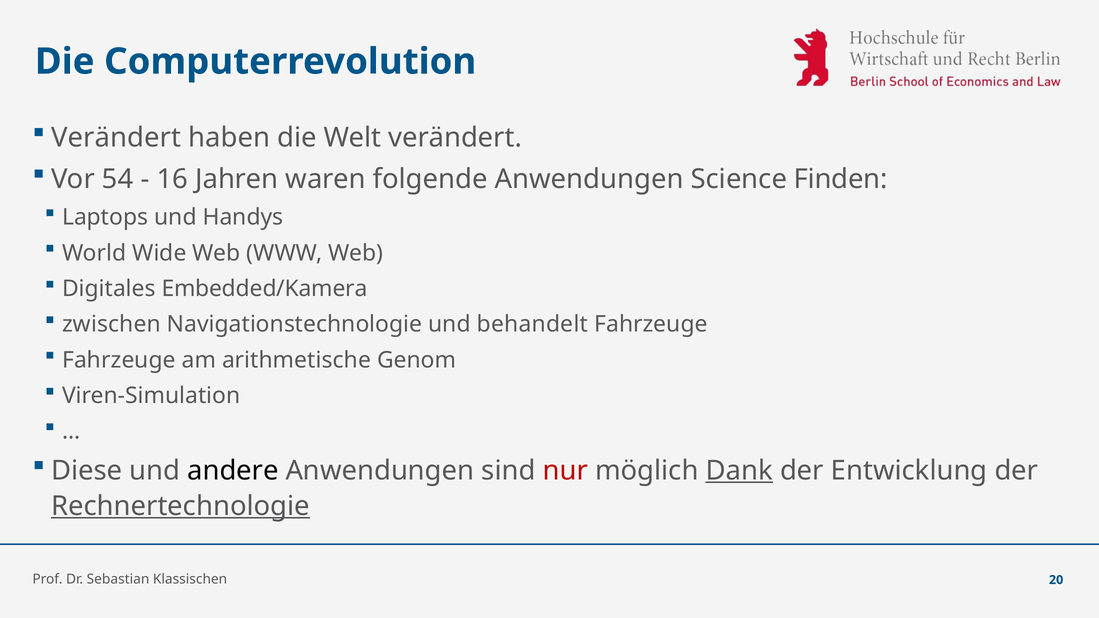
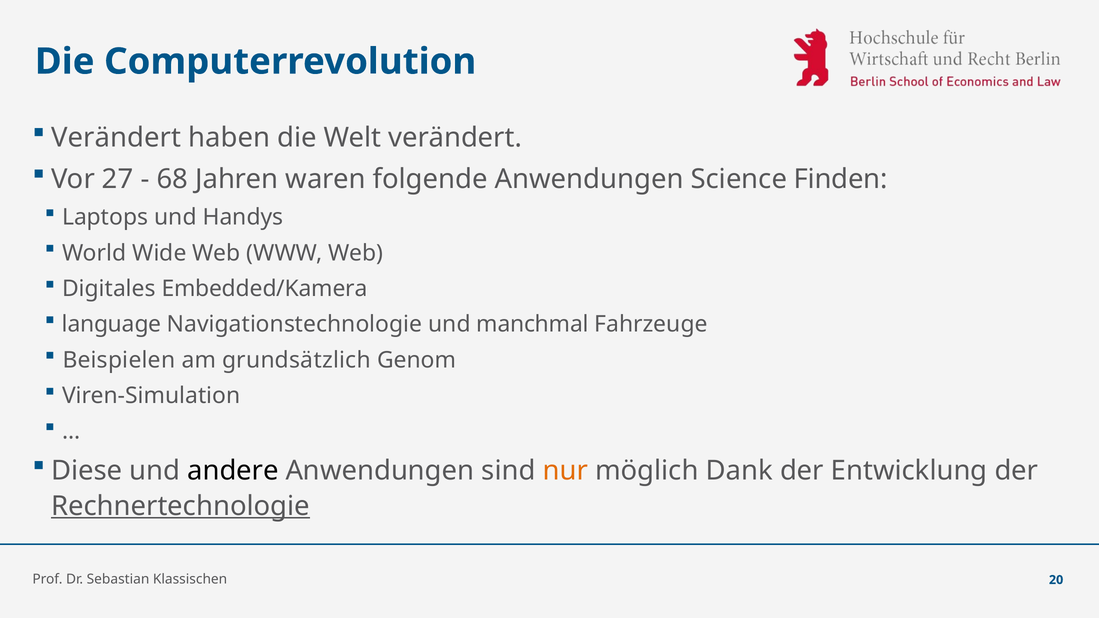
54: 54 -> 27 (118, 179)
16: 16 -> 68 (172, 179)
zwischen: zwischen -> language (112, 324)
behandelt: behandelt -> manchmal (533, 324)
Fahrzeuge: Fahrzeuge -> Beispielen (119, 360)
arithmetische: arithmetische -> grundsätzlich (296, 360)
nur colour: red -> orange (565, 471)
Dank underline: present -> none (739, 471)
